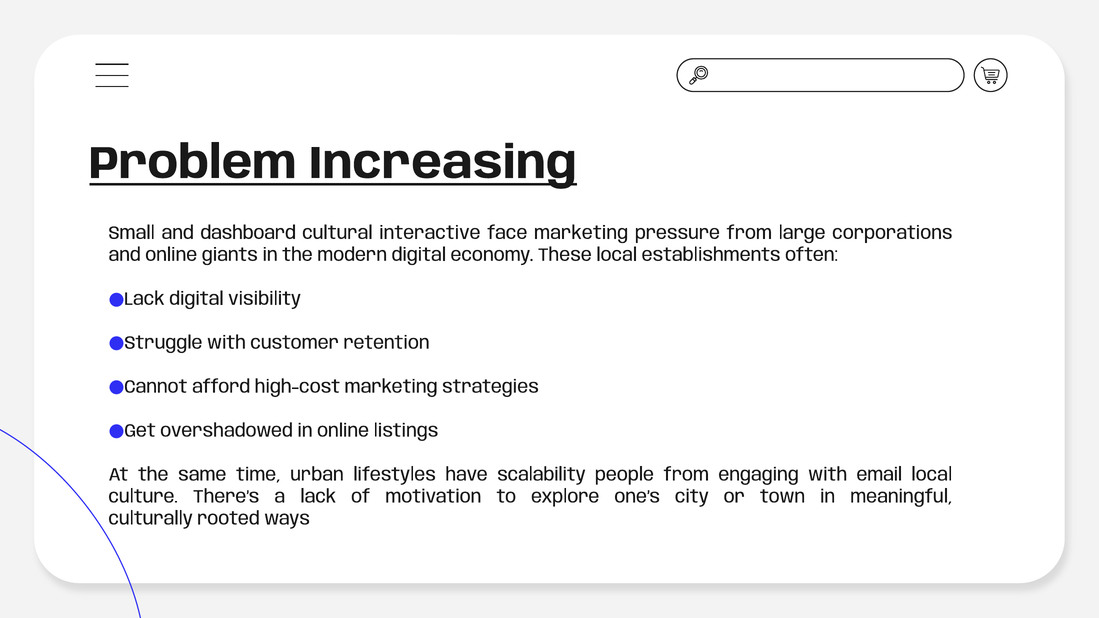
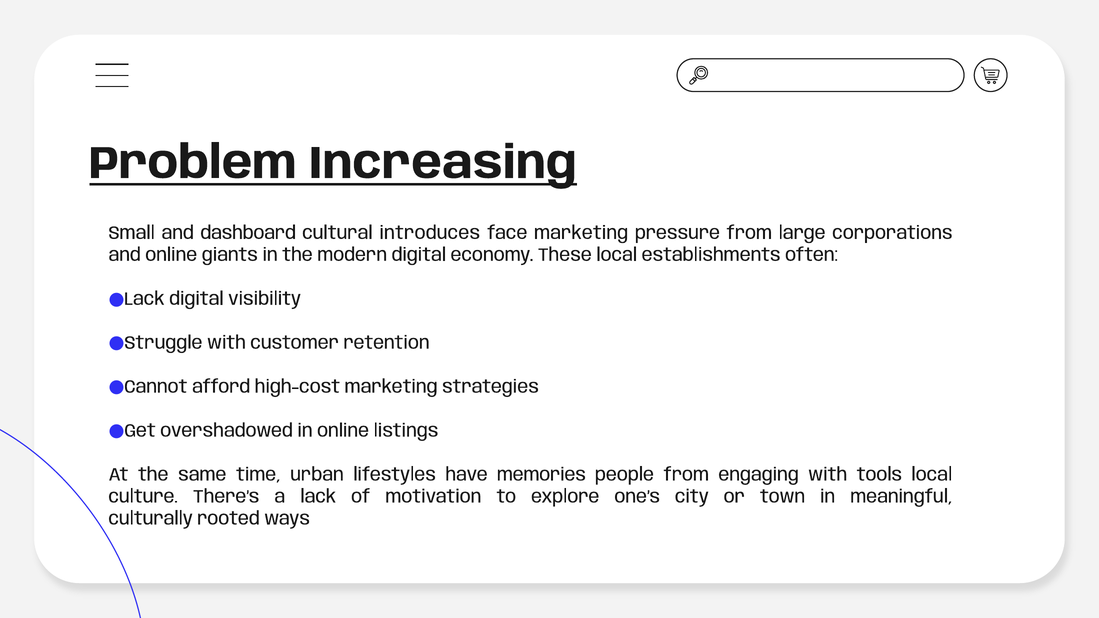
interactive: interactive -> introduces (430, 233)
scalability: scalability -> memories (541, 475)
email: email -> tools (879, 475)
